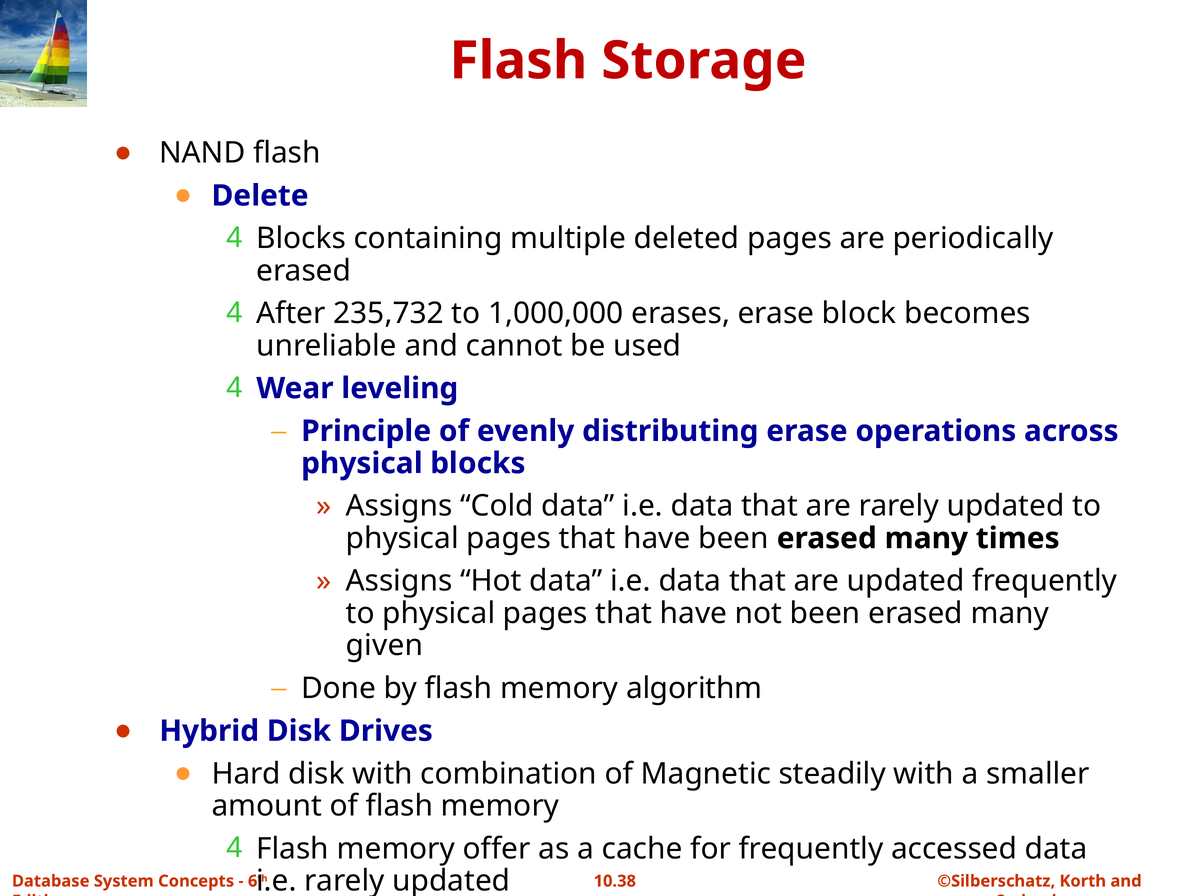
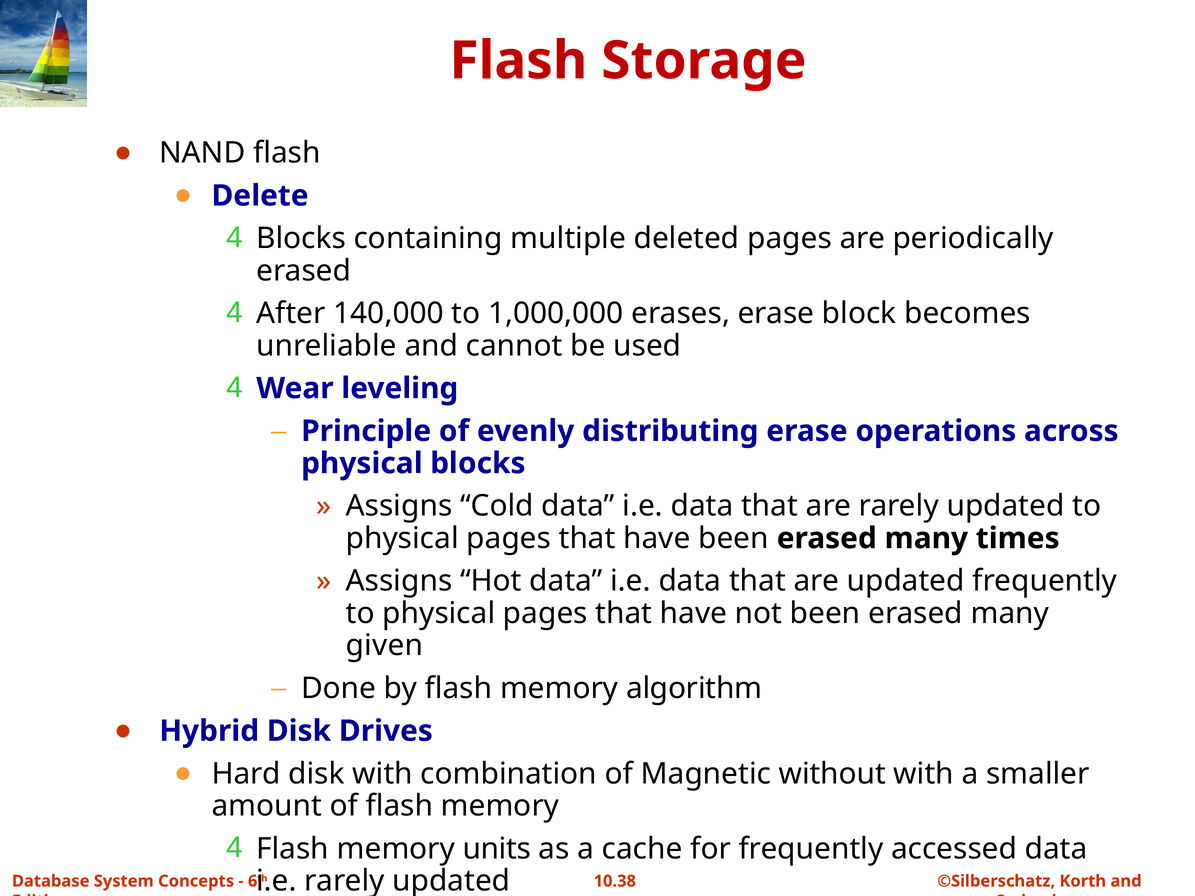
235,732: 235,732 -> 140,000 (389, 313)
steadily: steadily -> without (832, 774)
offer: offer -> units (497, 849)
